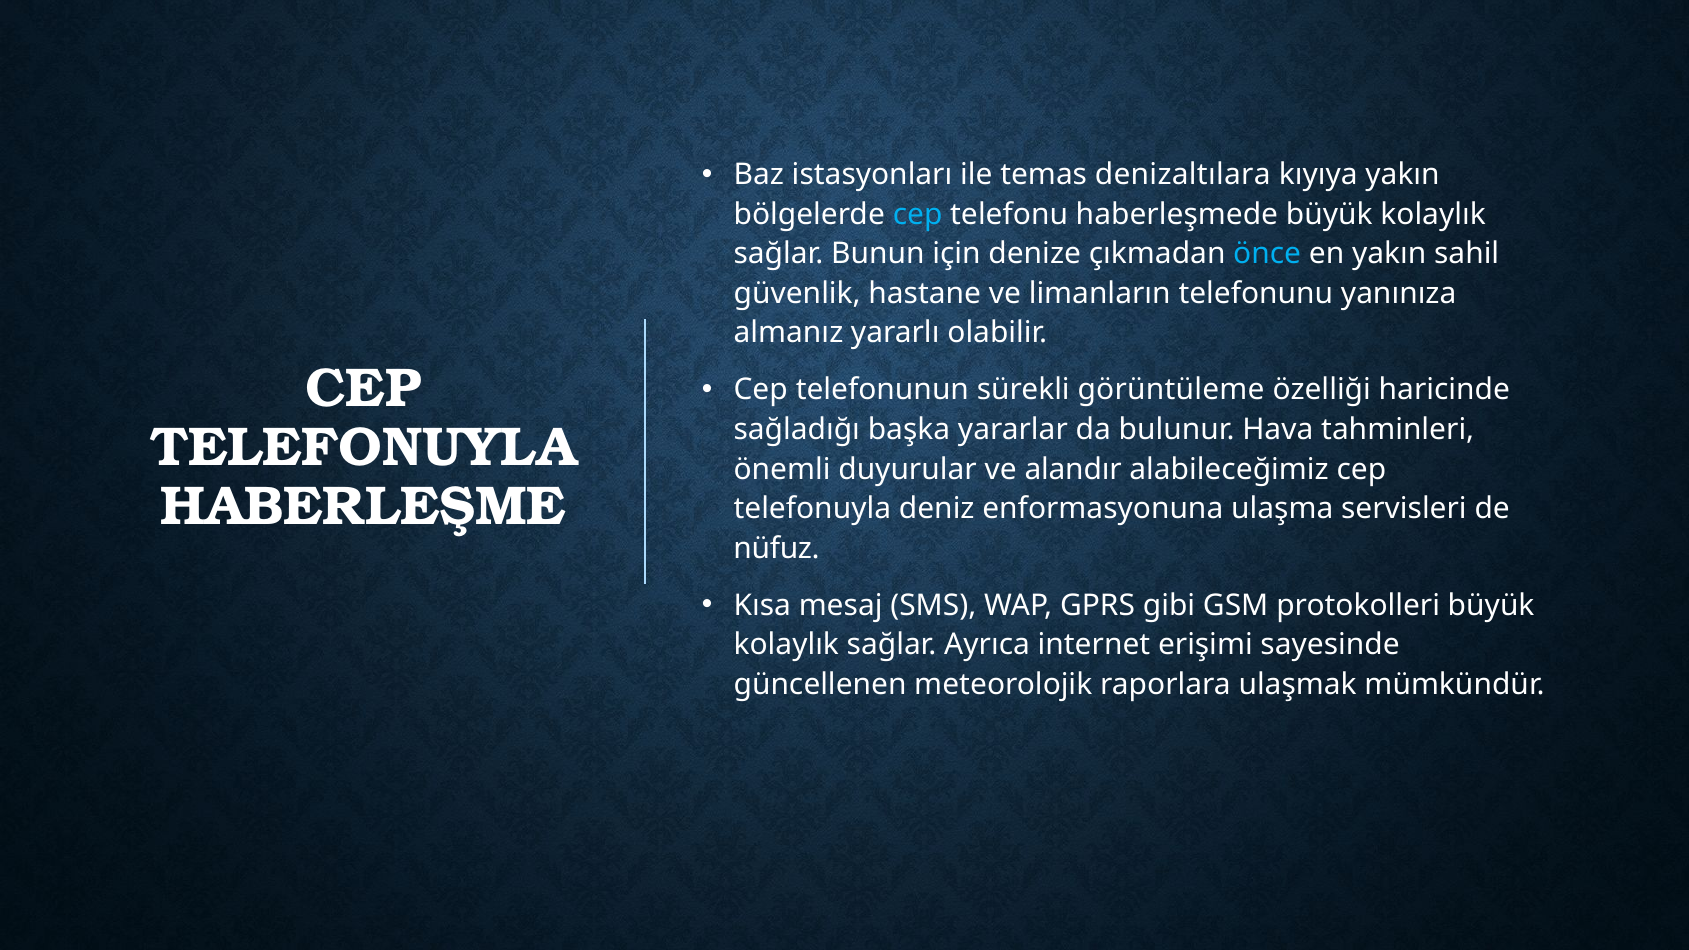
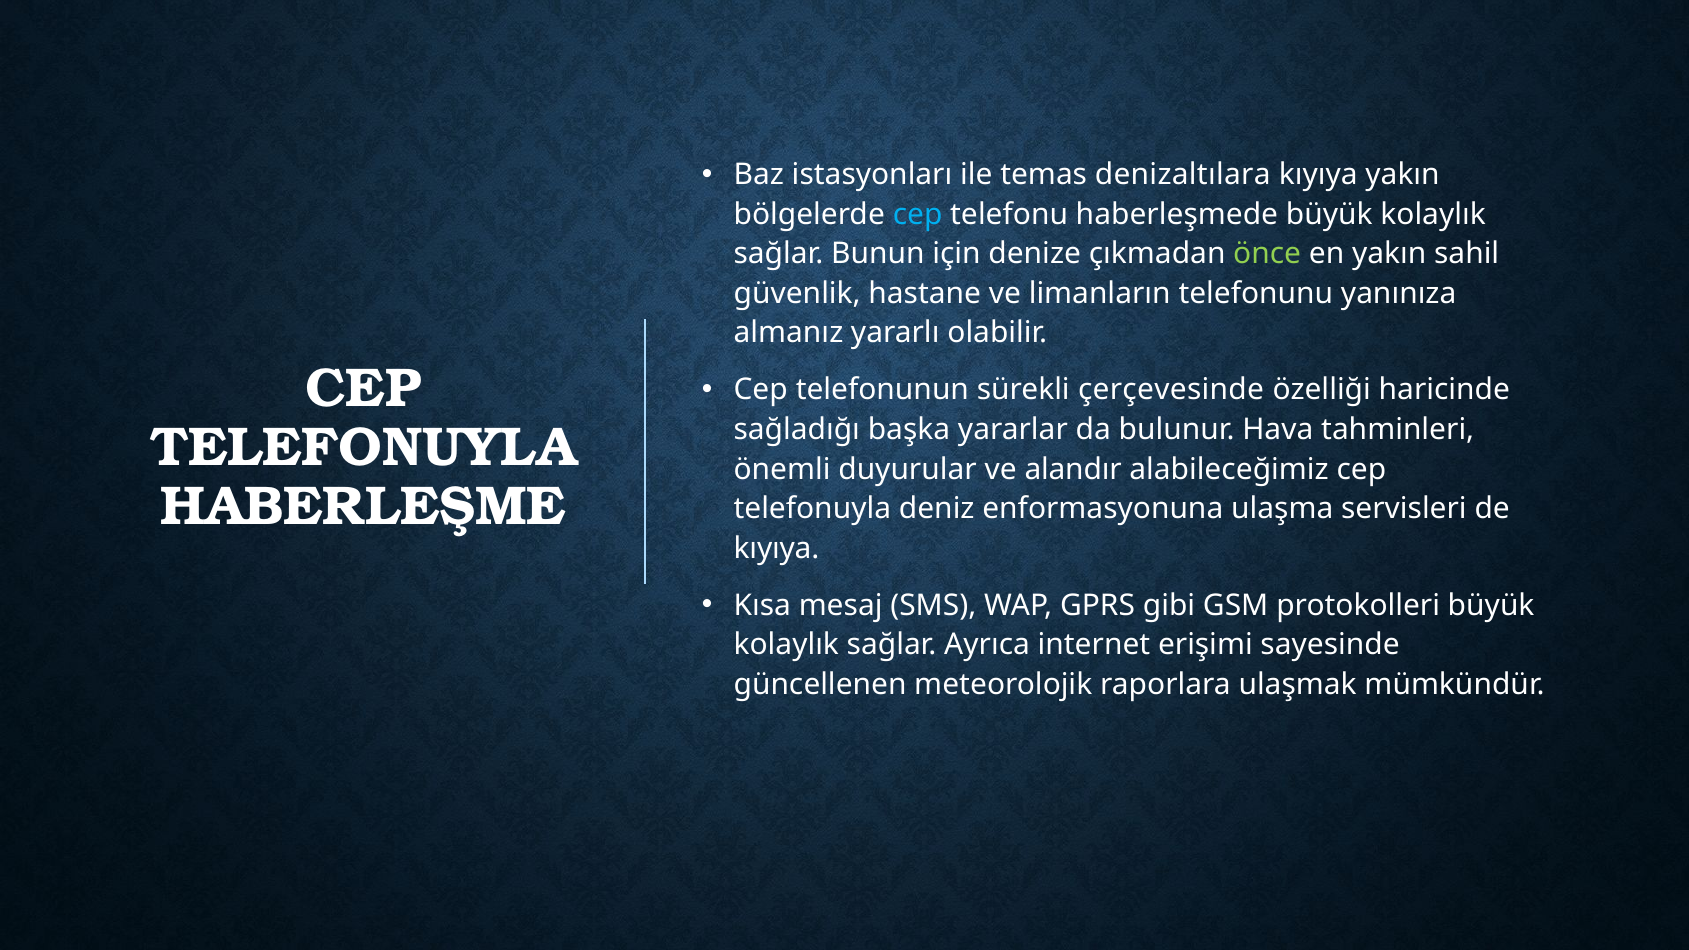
önce colour: light blue -> light green (1267, 254)
görüntüleme: görüntüleme -> çerçevesinde (1171, 390)
nüfuz: nüfuz -> kıyıya (776, 548)
